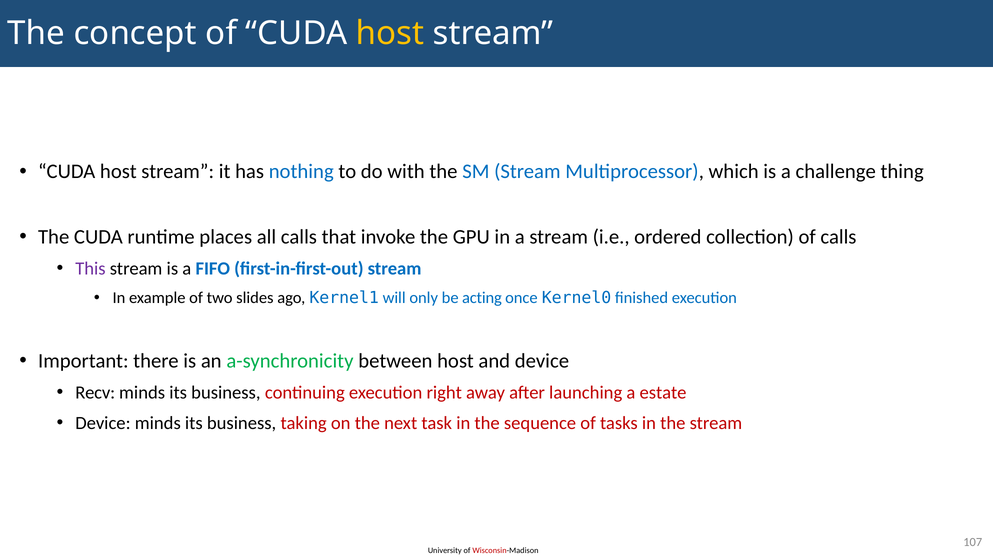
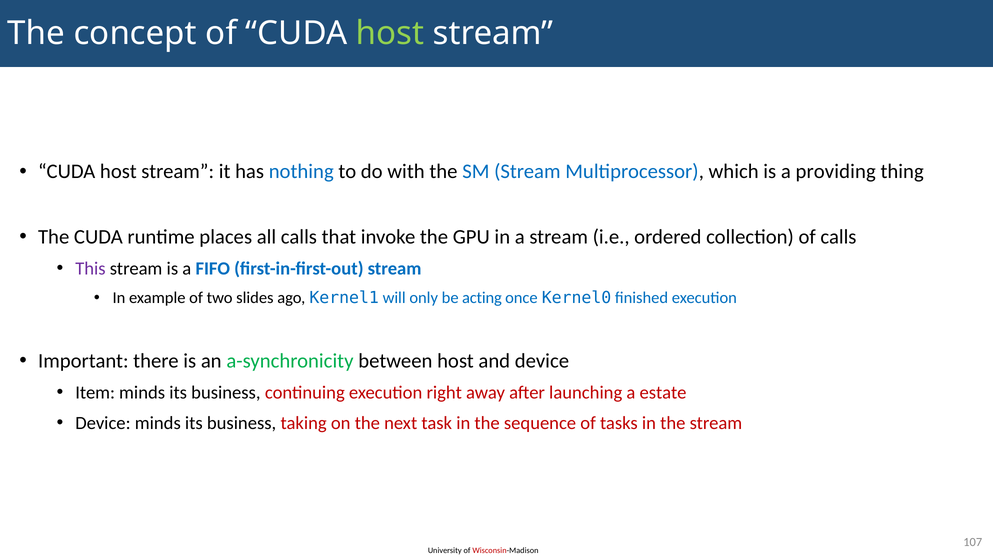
host colour: yellow -> light green (390, 33)
challenge: challenge -> providing (836, 172)
Recv: Recv -> Item (95, 393)
